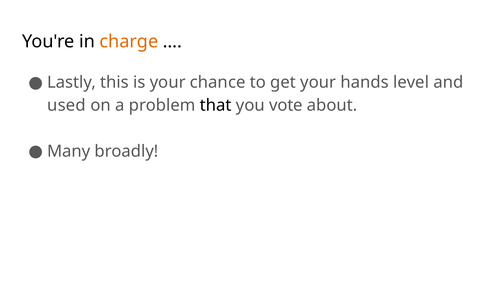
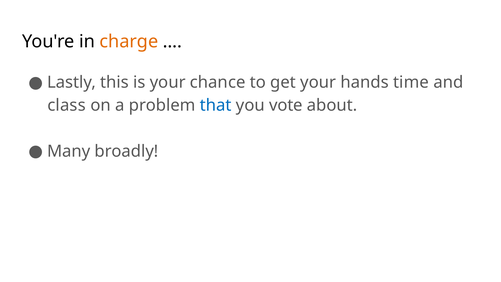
level: level -> time (411, 82)
used: used -> class (67, 105)
that colour: black -> blue (216, 105)
